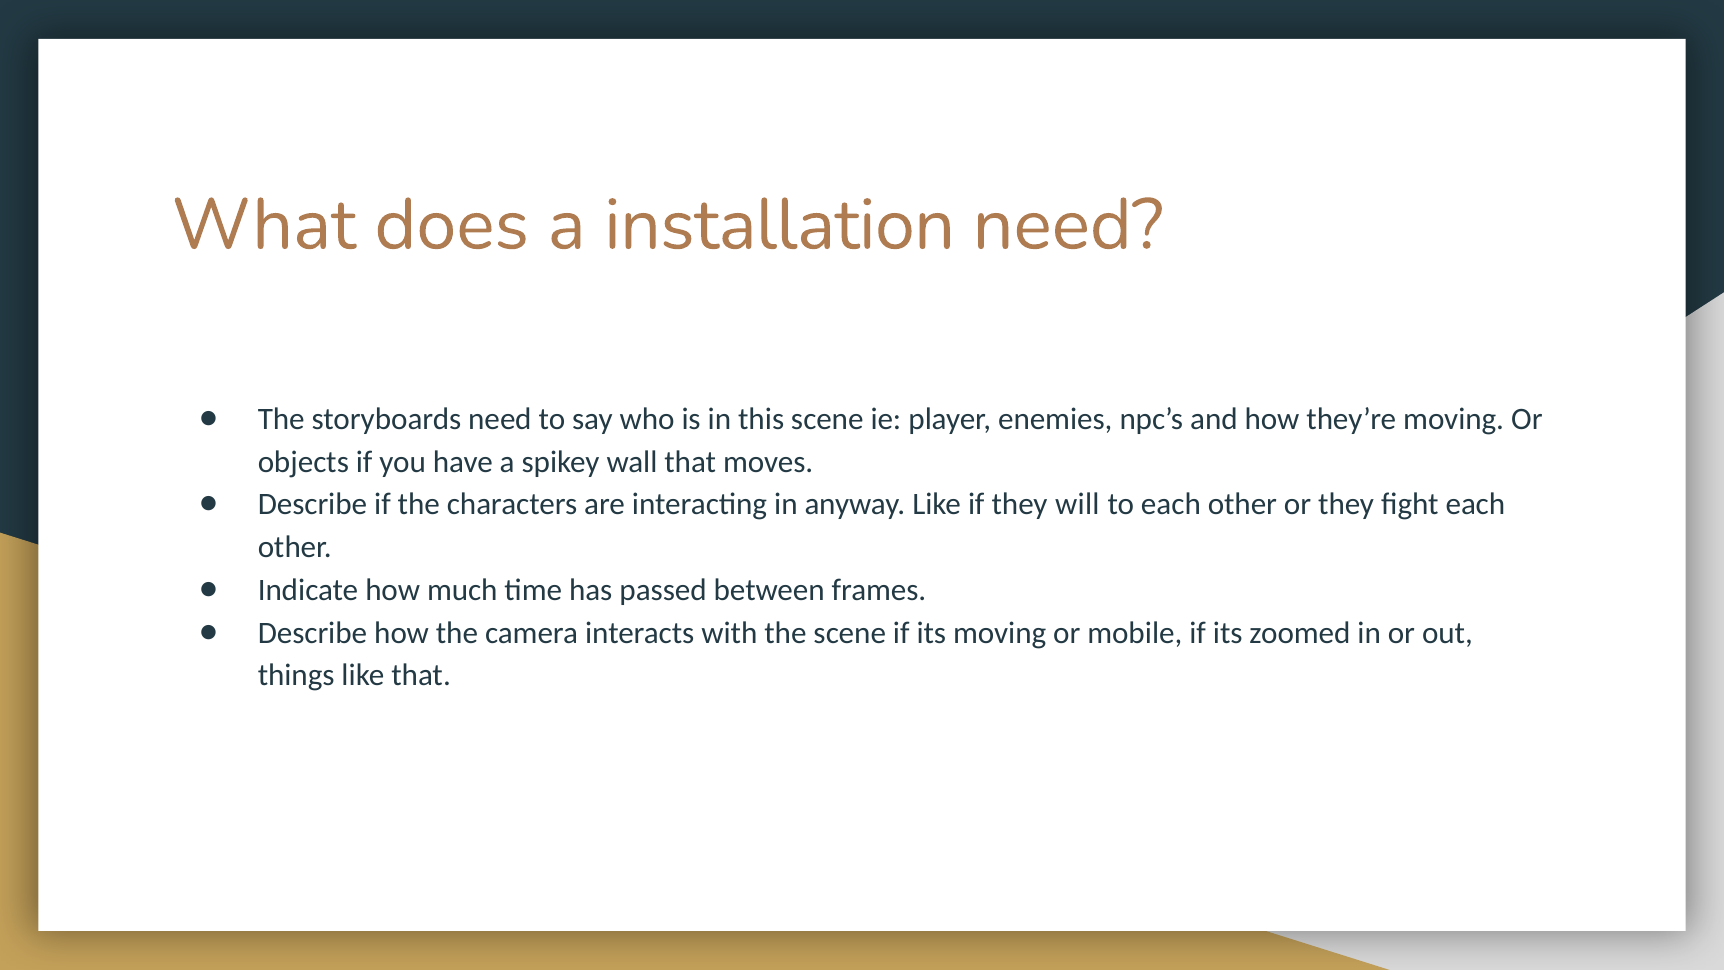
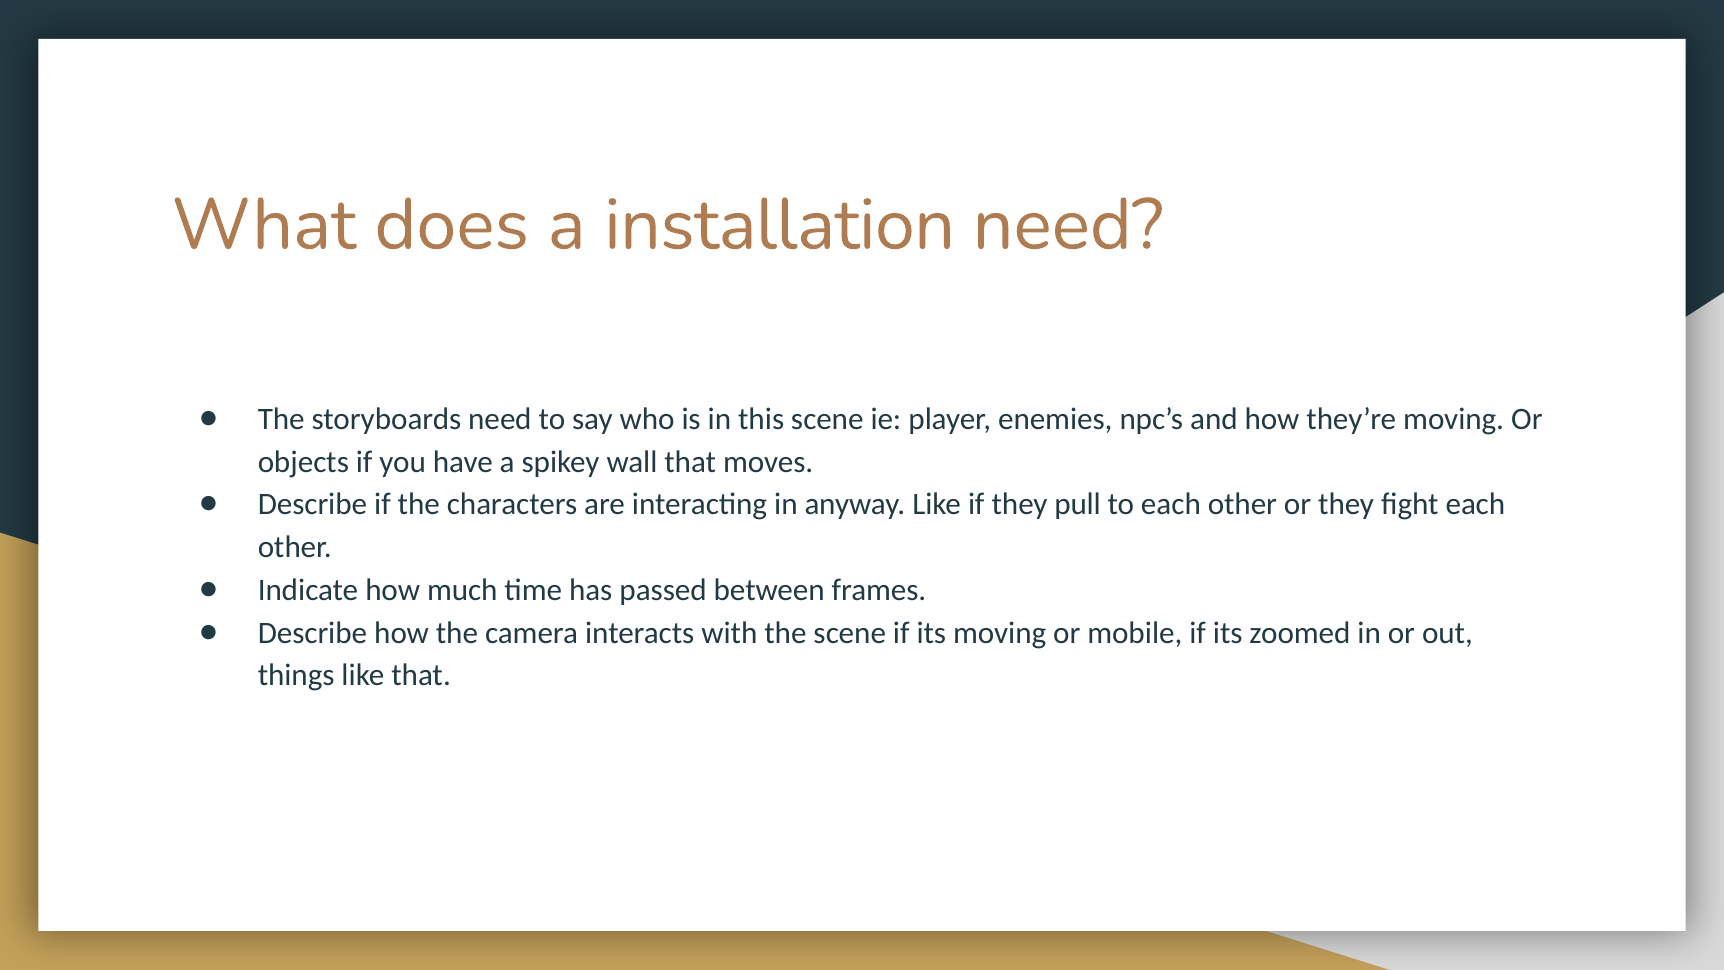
will: will -> pull (1078, 504)
